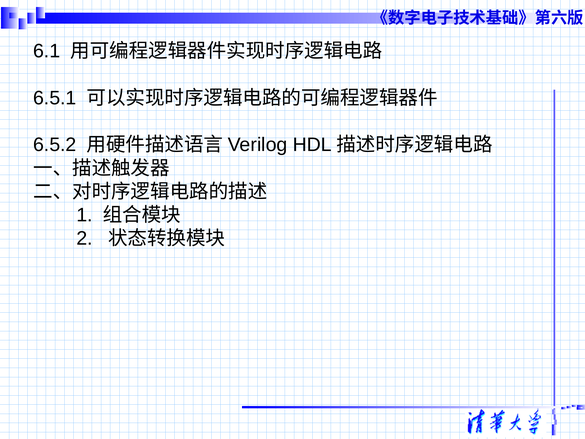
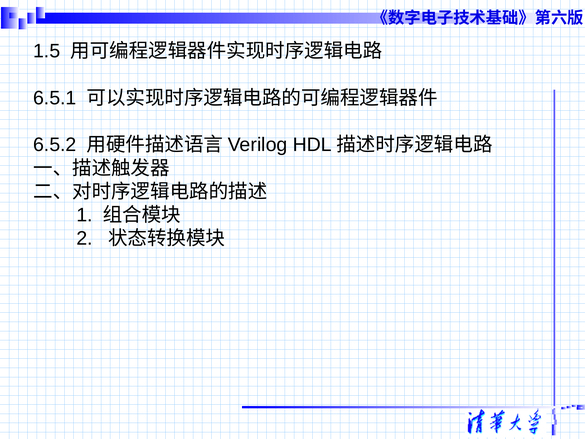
6.1: 6.1 -> 1.5 (47, 51)
